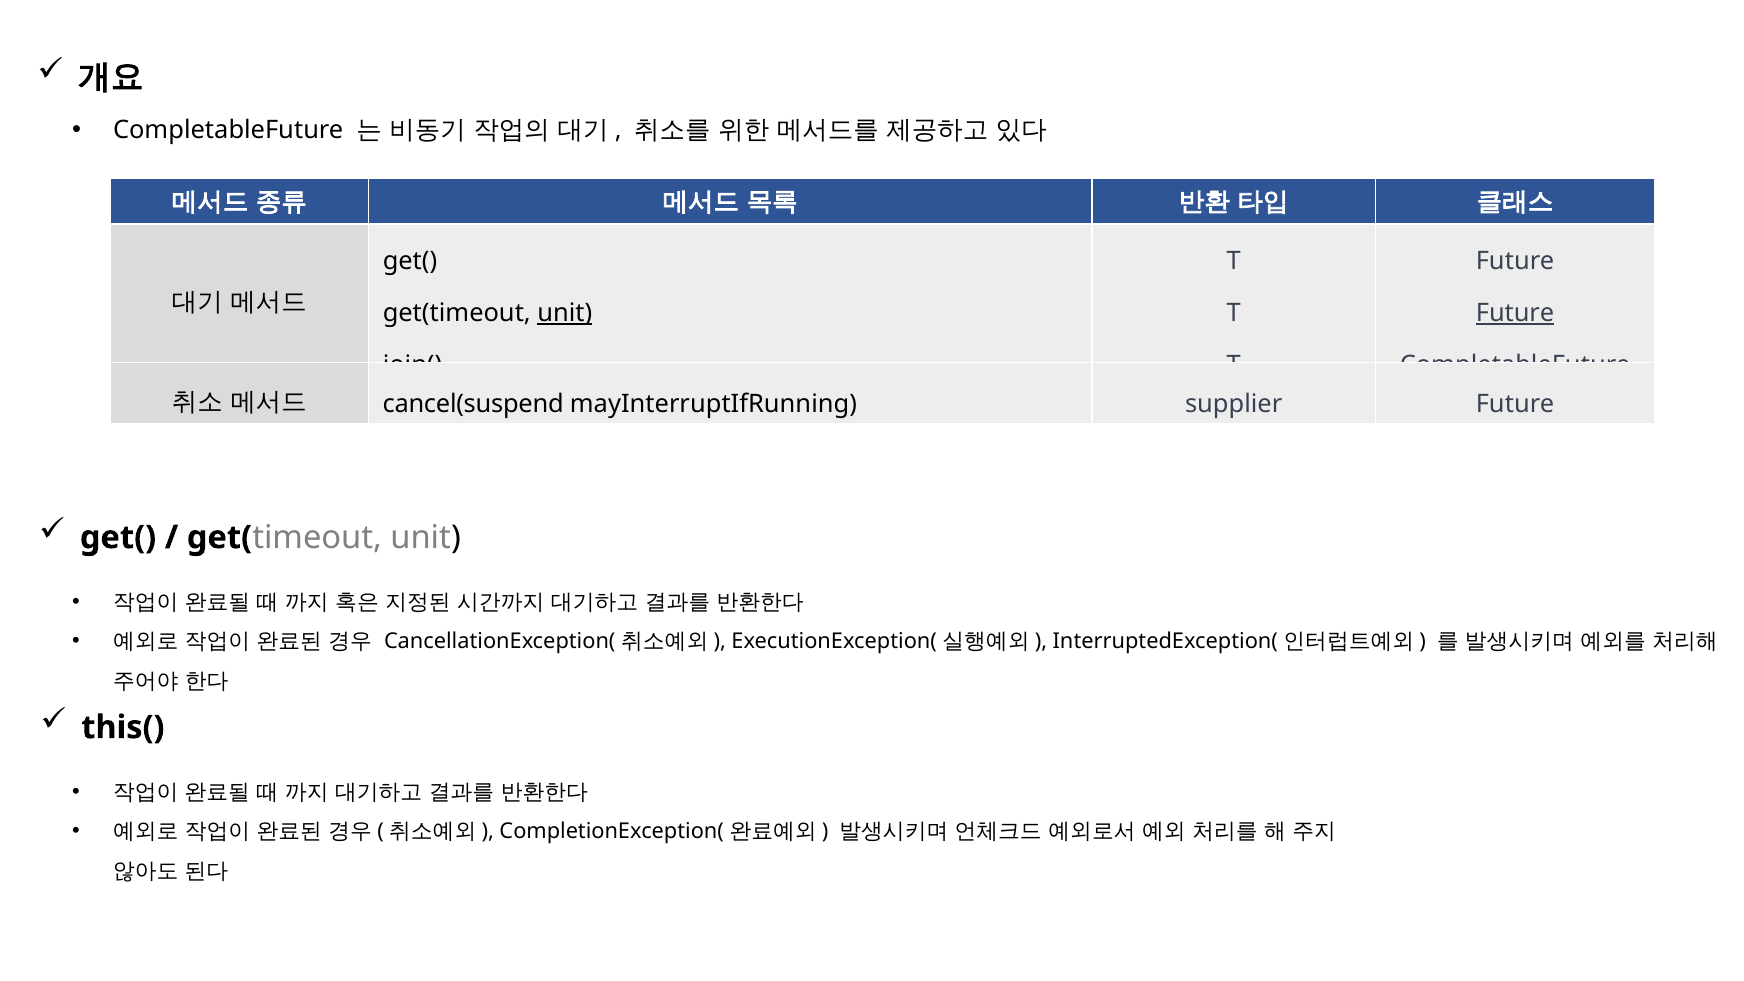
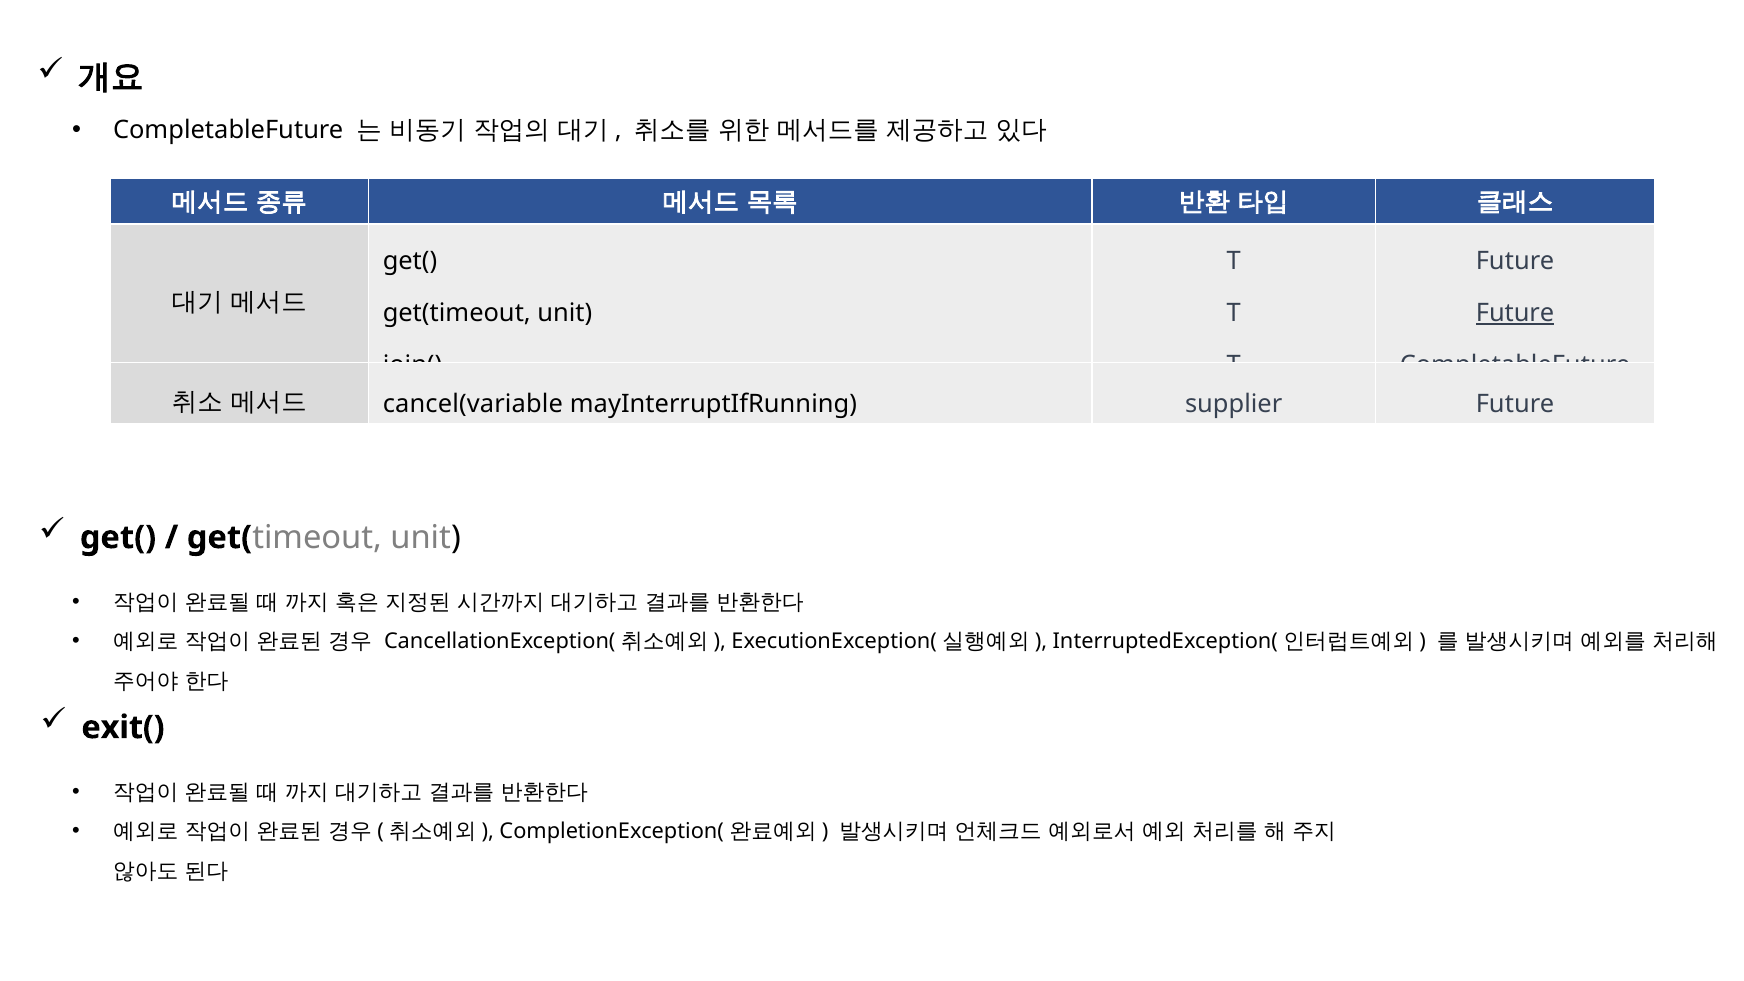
unit underline: present -> none (565, 313)
cancel(suspend: cancel(suspend -> cancel(variable (473, 404)
this(: this( -> exit( (123, 727)
